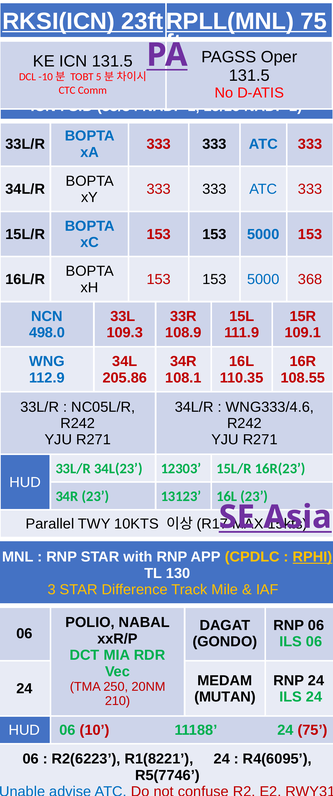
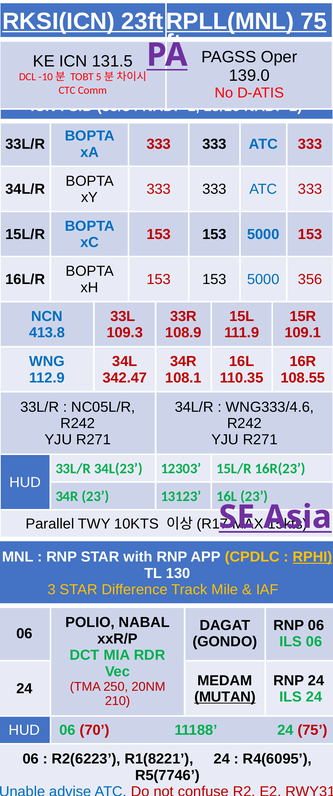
131.5: 131.5 -> 139.0 (249, 75)
368: 368 -> 356 (310, 280)
498.0: 498.0 -> 413.8 (47, 333)
205.86: 205.86 -> 342.47 (125, 378)
MUTAN underline: none -> present (225, 698)
10: 10 -> 70 (95, 731)
